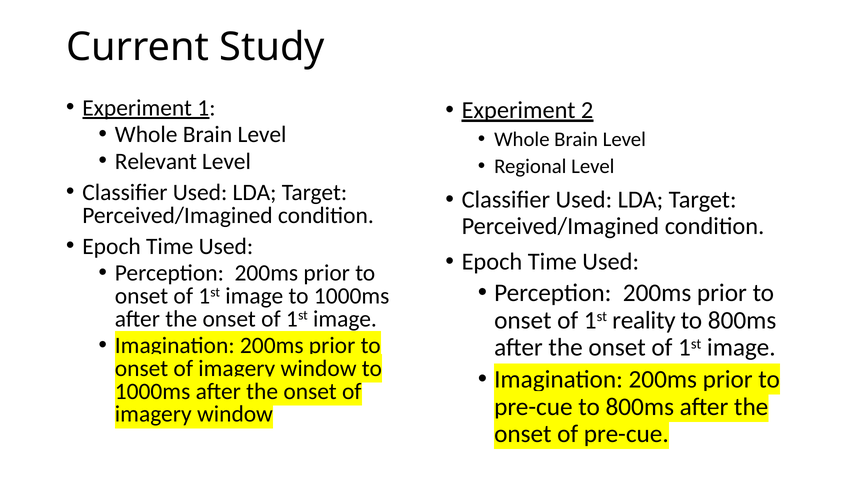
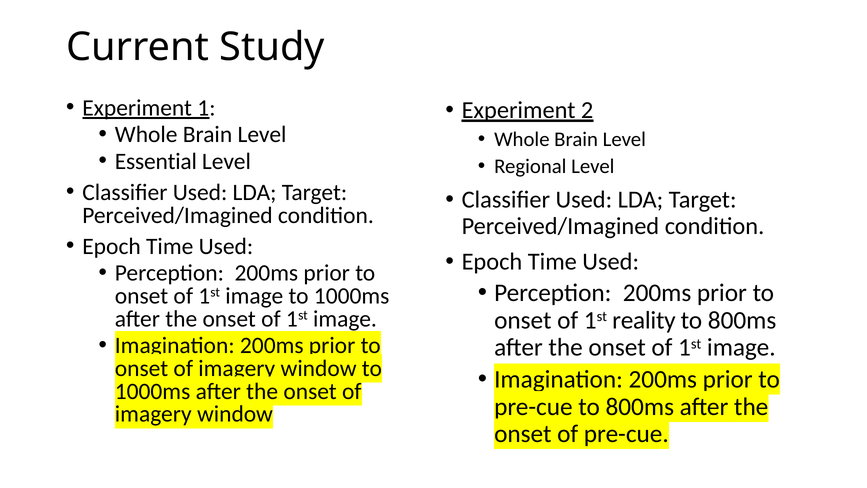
Relevant: Relevant -> Essential (156, 161)
